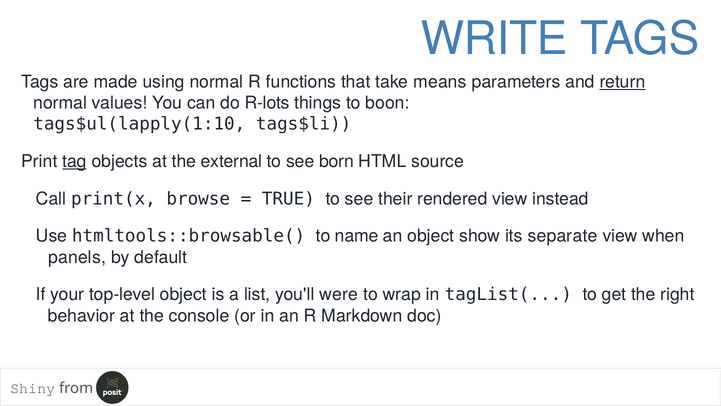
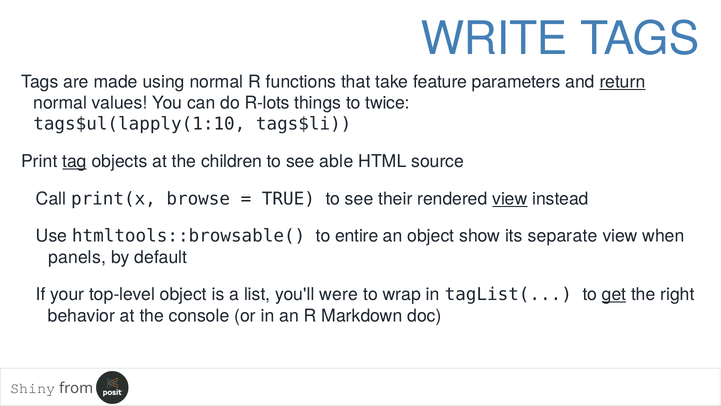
means: means -> feature (440, 82)
boon: boon -> twice (388, 103)
external: external -> children (232, 161)
born: born -> able (336, 161)
view underline: none -> present (510, 199)
name: name -> entire (357, 236)
get underline: none -> present (614, 294)
